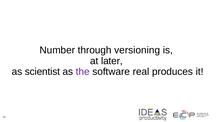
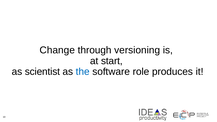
Number: Number -> Change (57, 50)
later: later -> start (112, 61)
the colour: purple -> blue (83, 72)
real: real -> role (141, 72)
